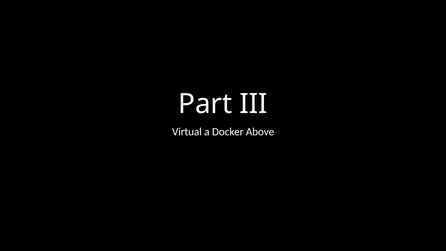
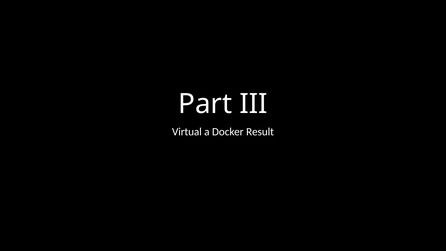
Above: Above -> Result (260, 132)
